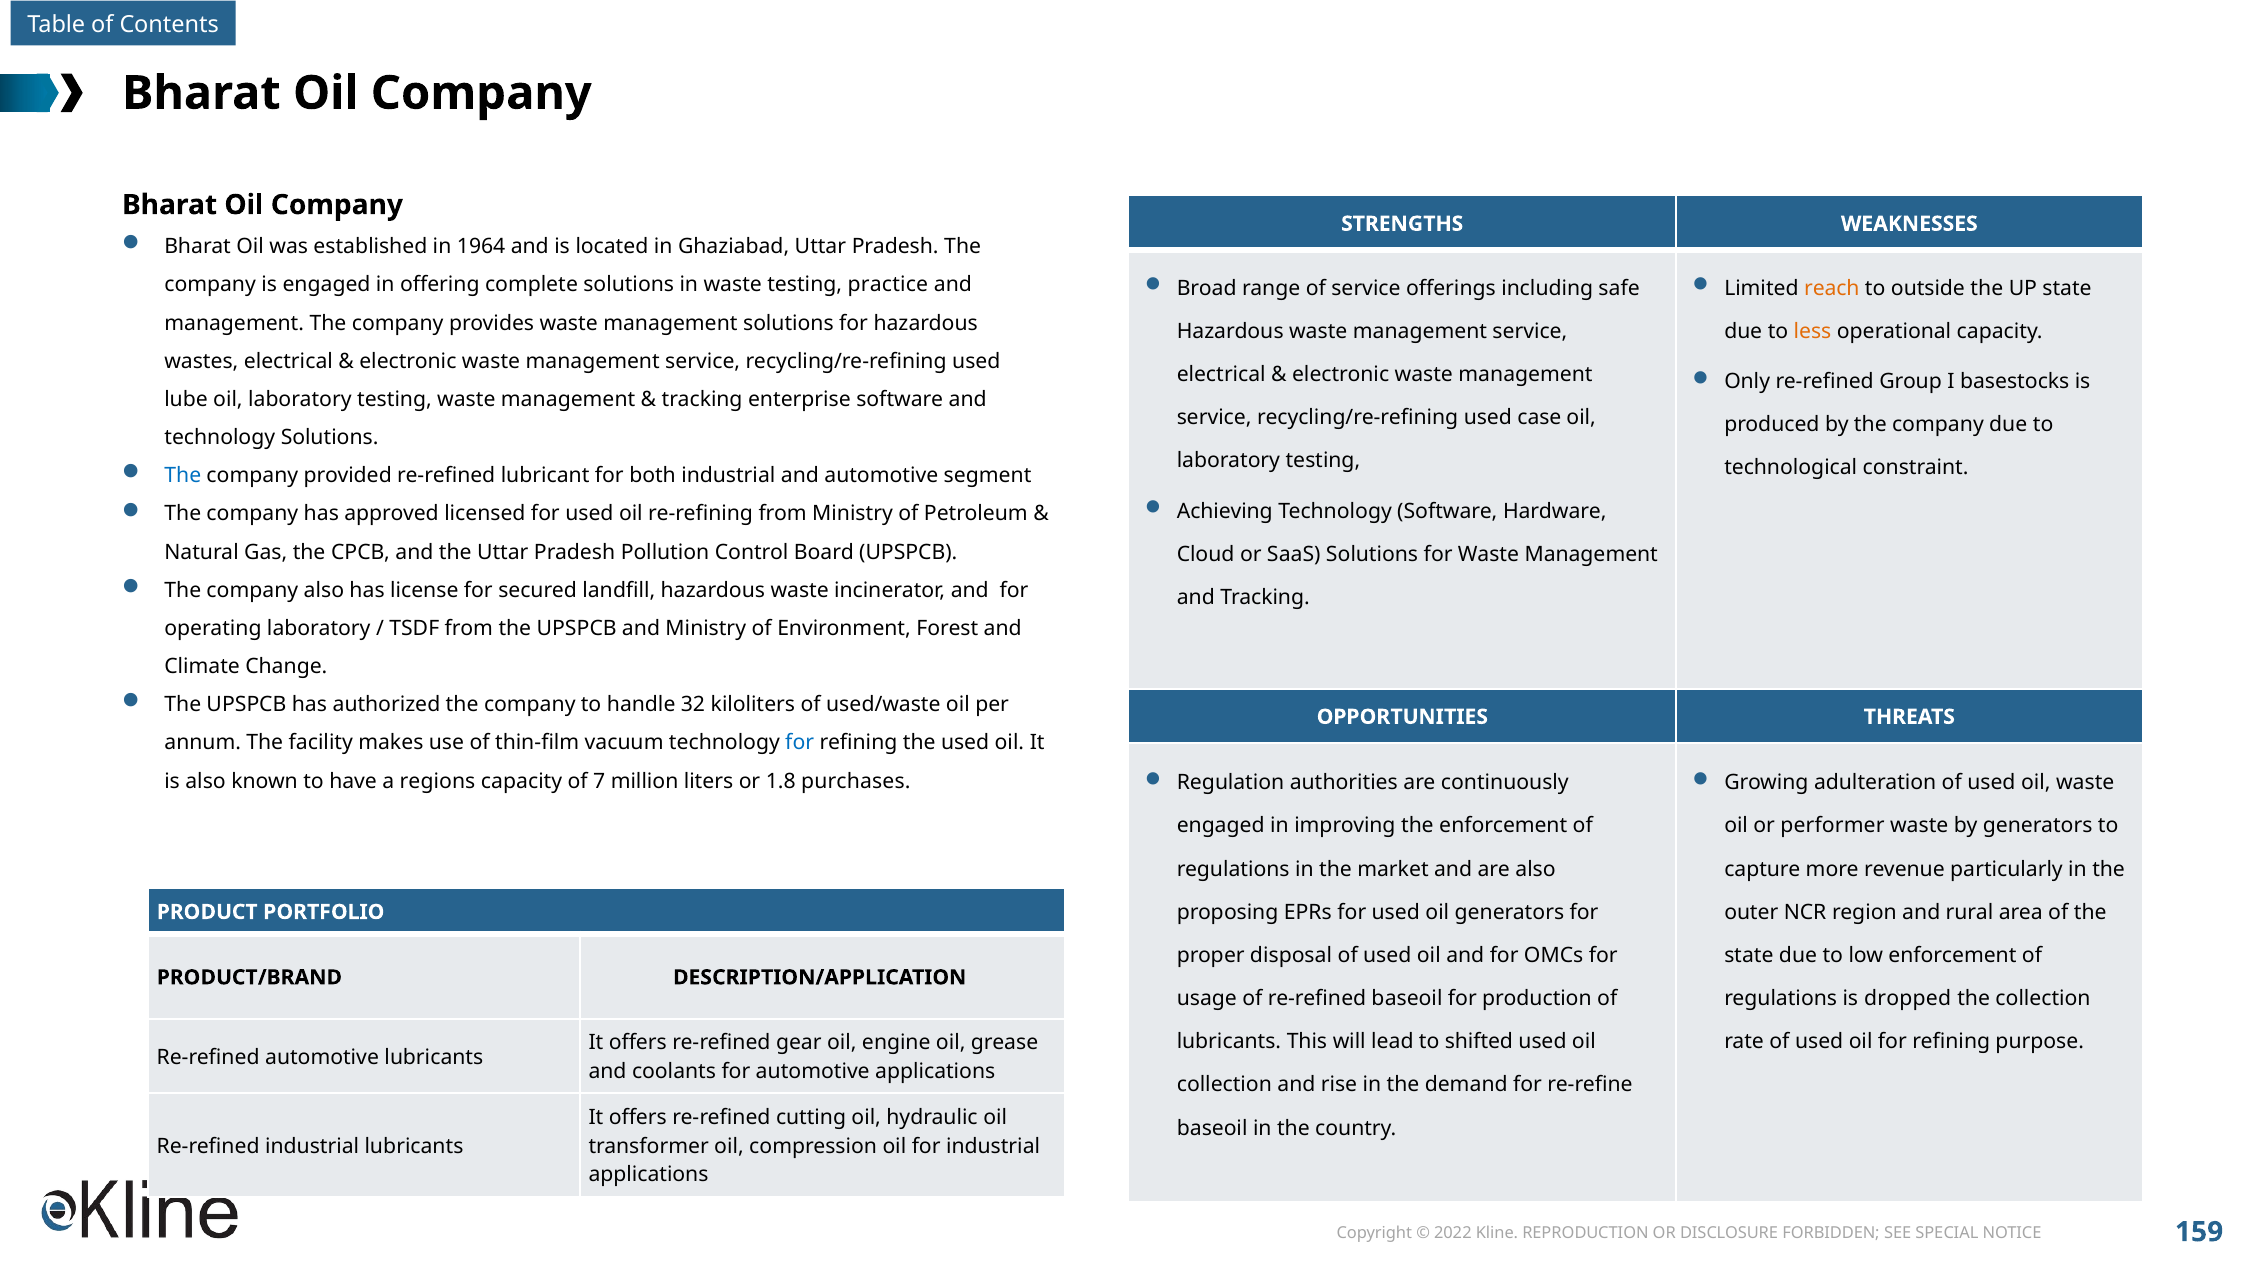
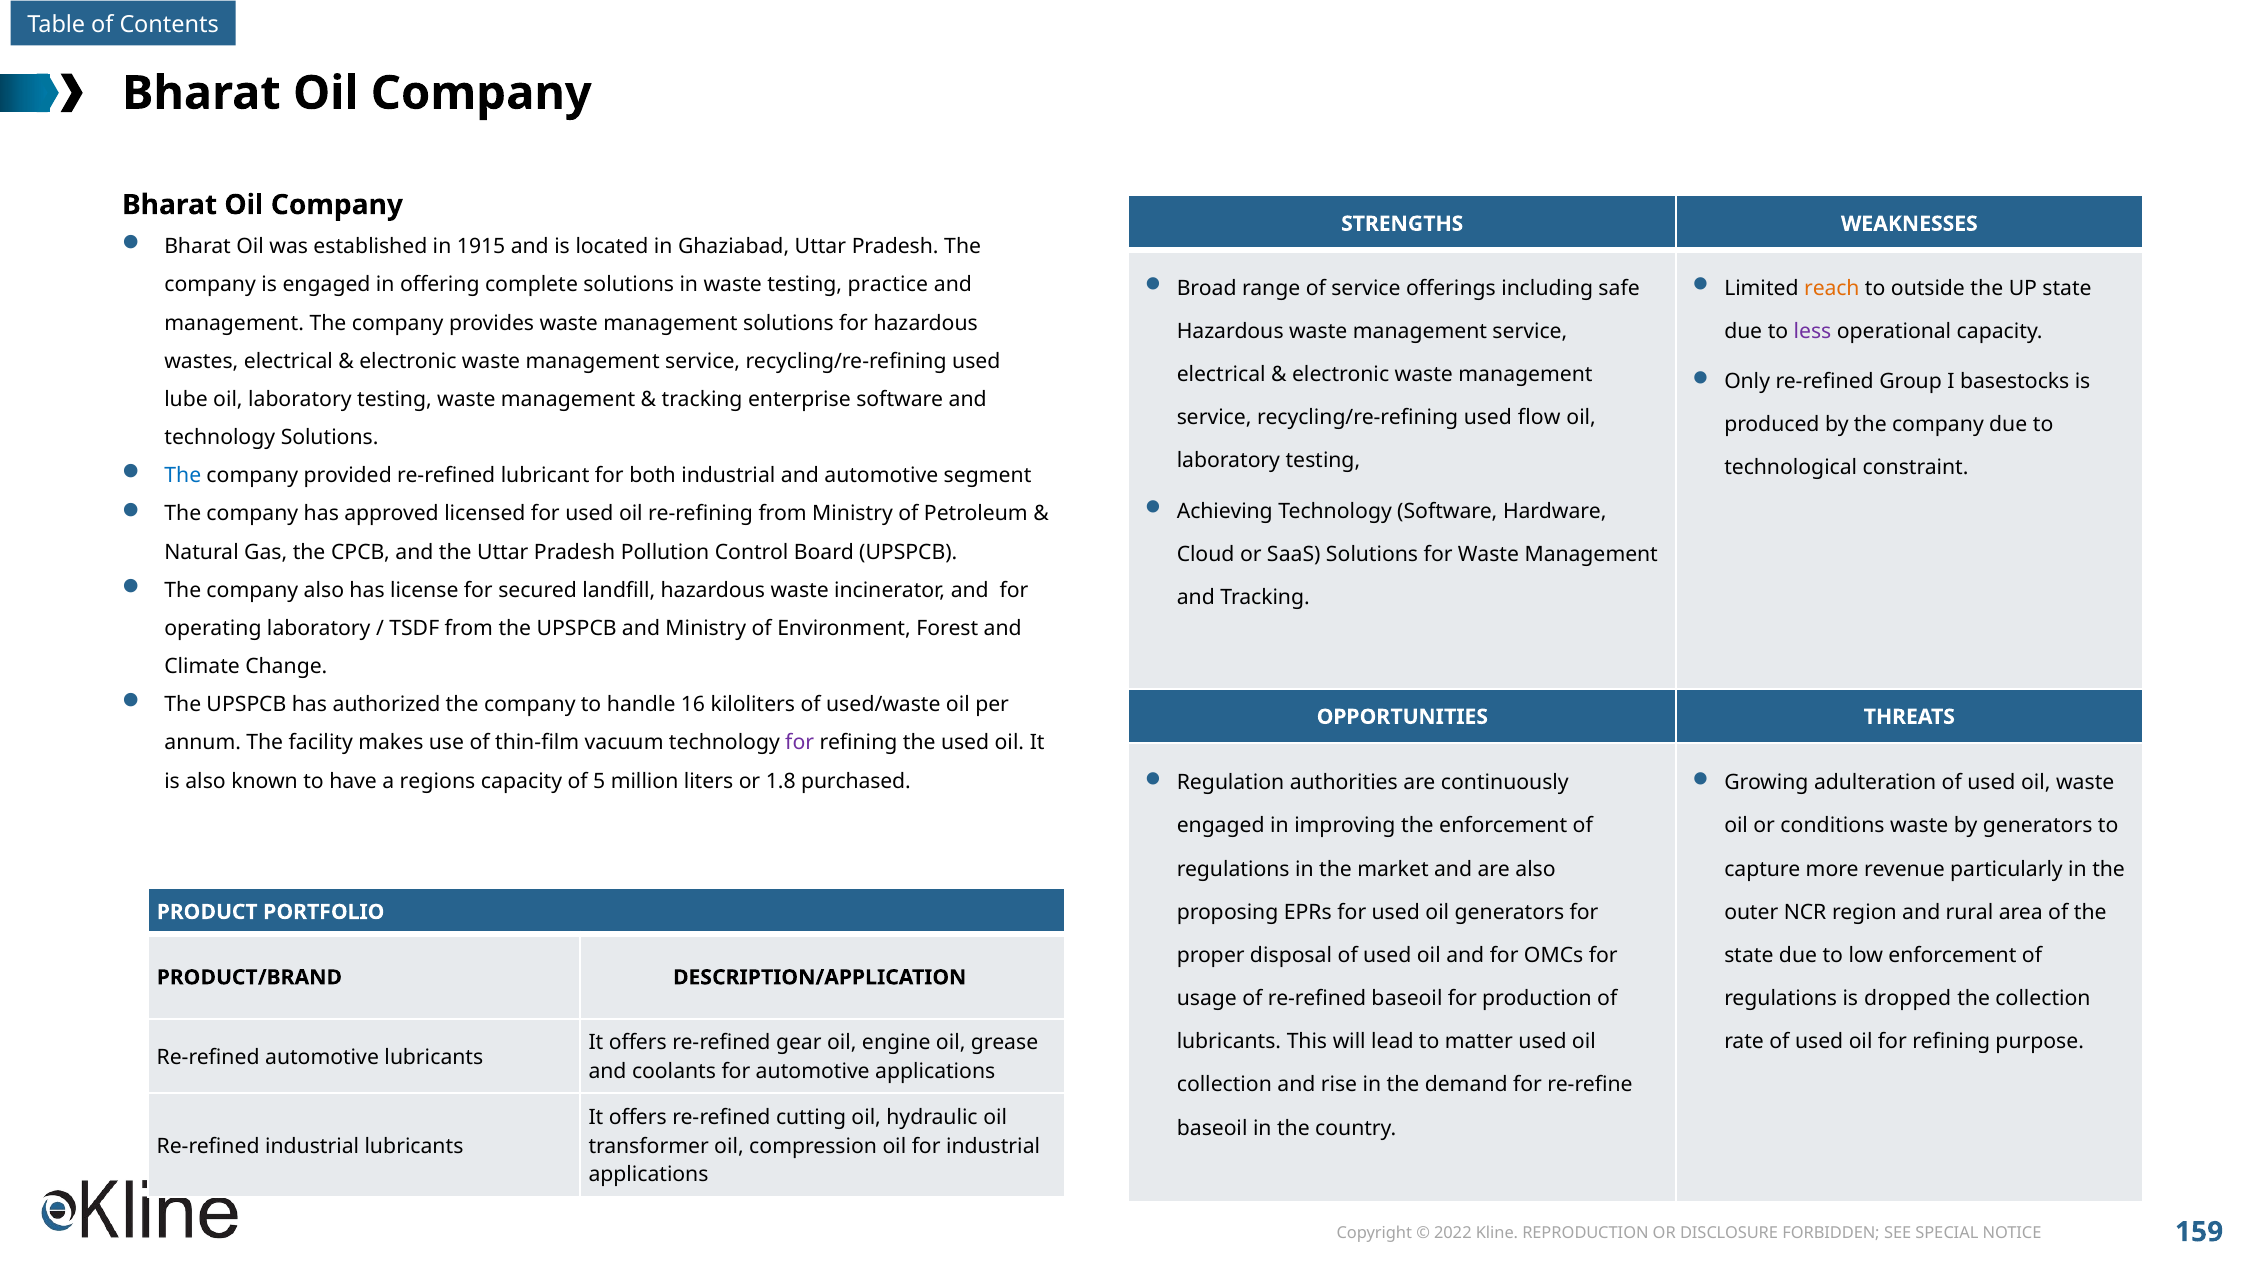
1964: 1964 -> 1915 (481, 247)
less colour: orange -> purple (1813, 331)
case: case -> flow (1539, 418)
32: 32 -> 16 (693, 705)
for colour: blue -> purple (800, 743)
7: 7 -> 5 (599, 781)
purchases: purchases -> purchased (856, 781)
performer: performer -> conditions (1833, 826)
shifted: shifted -> matter (1479, 1042)
